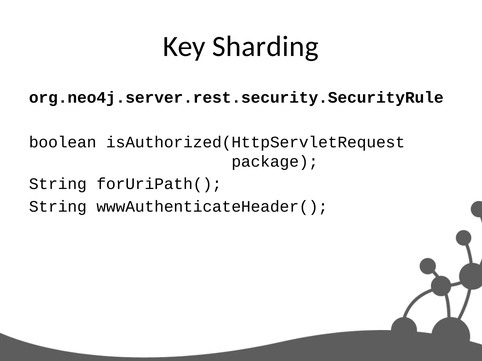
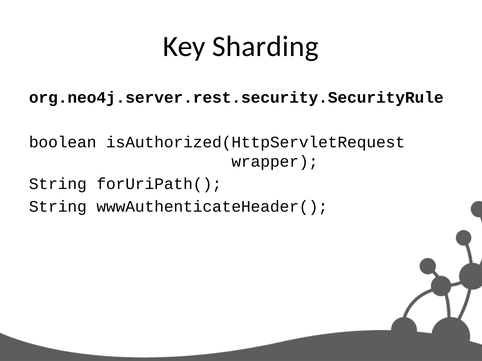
package: package -> wrapper (275, 162)
